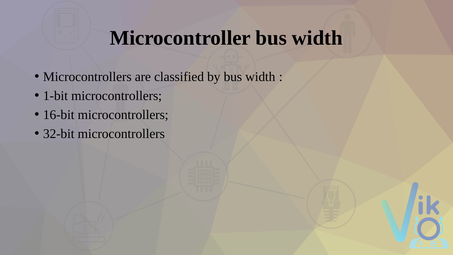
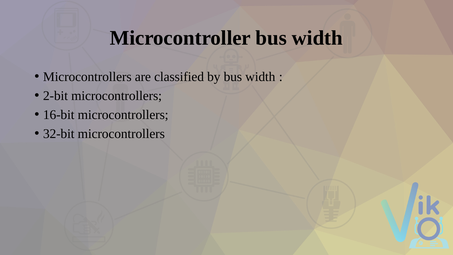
1-bit: 1-bit -> 2-bit (55, 96)
